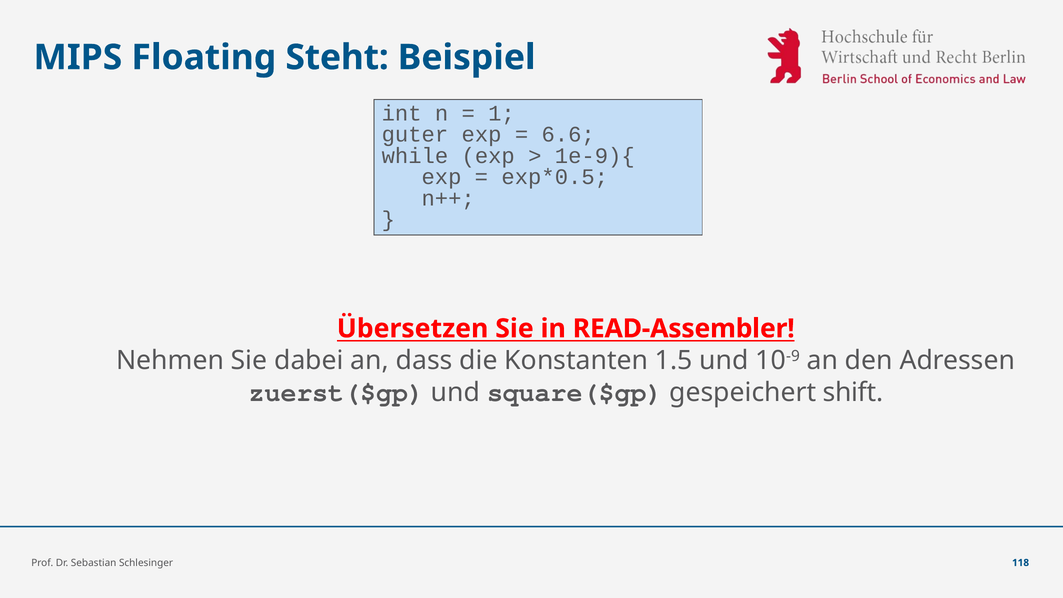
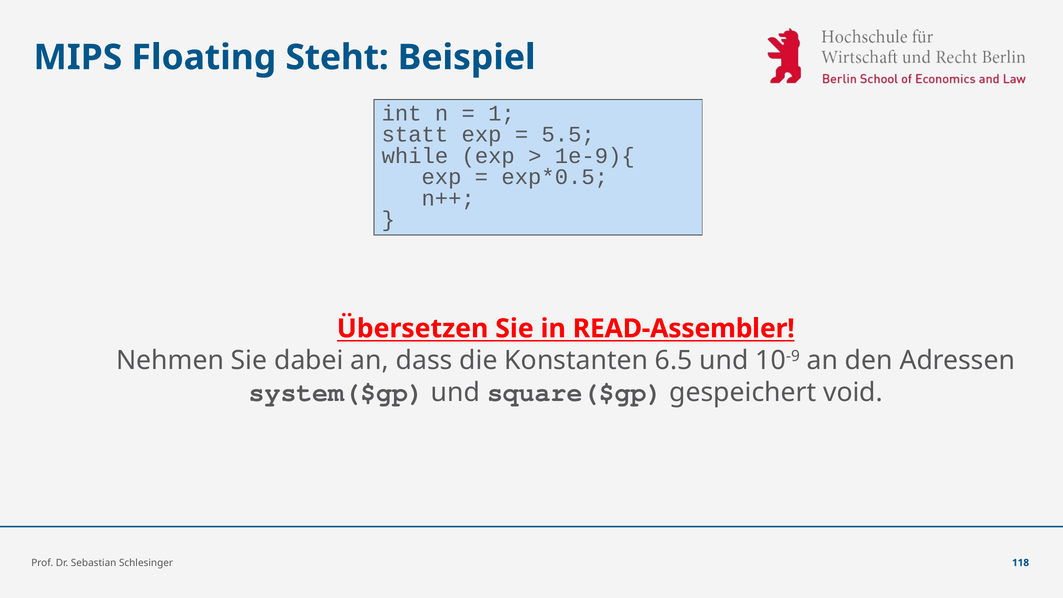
guter: guter -> statt (415, 135)
6.6: 6.6 -> 5.5 (568, 135)
1.5: 1.5 -> 6.5 (674, 360)
zuerst($gp: zuerst($gp -> system($gp (336, 392)
shift: shift -> void (853, 392)
